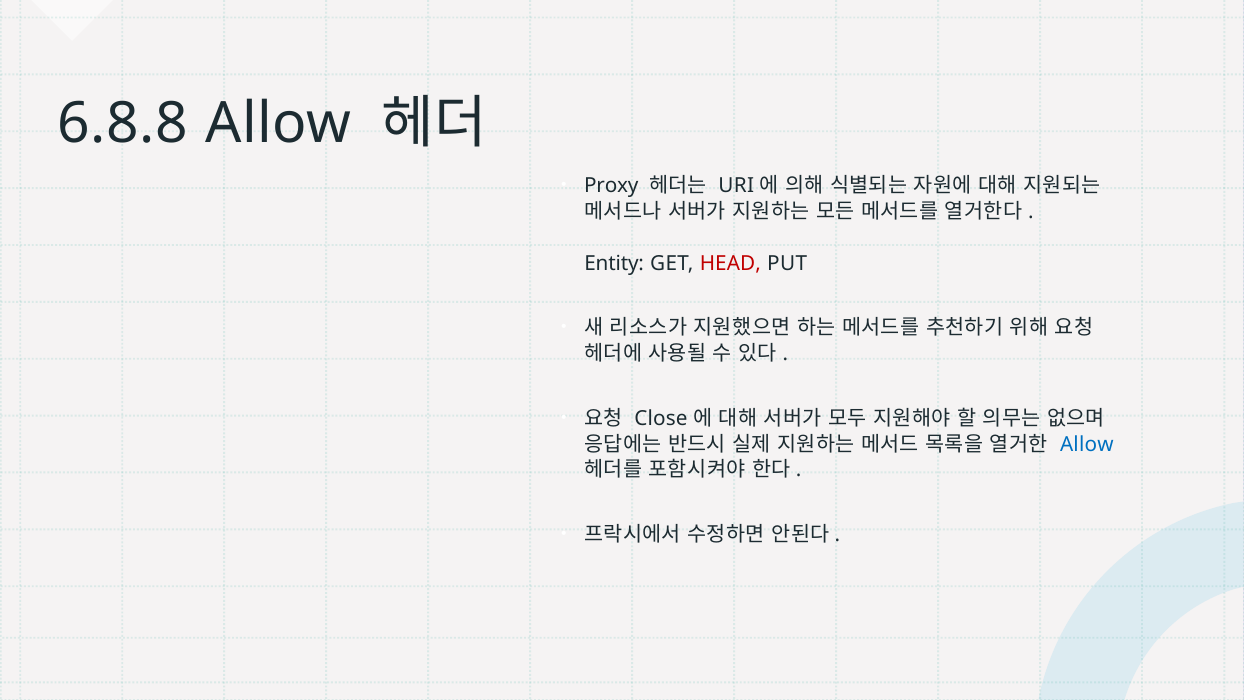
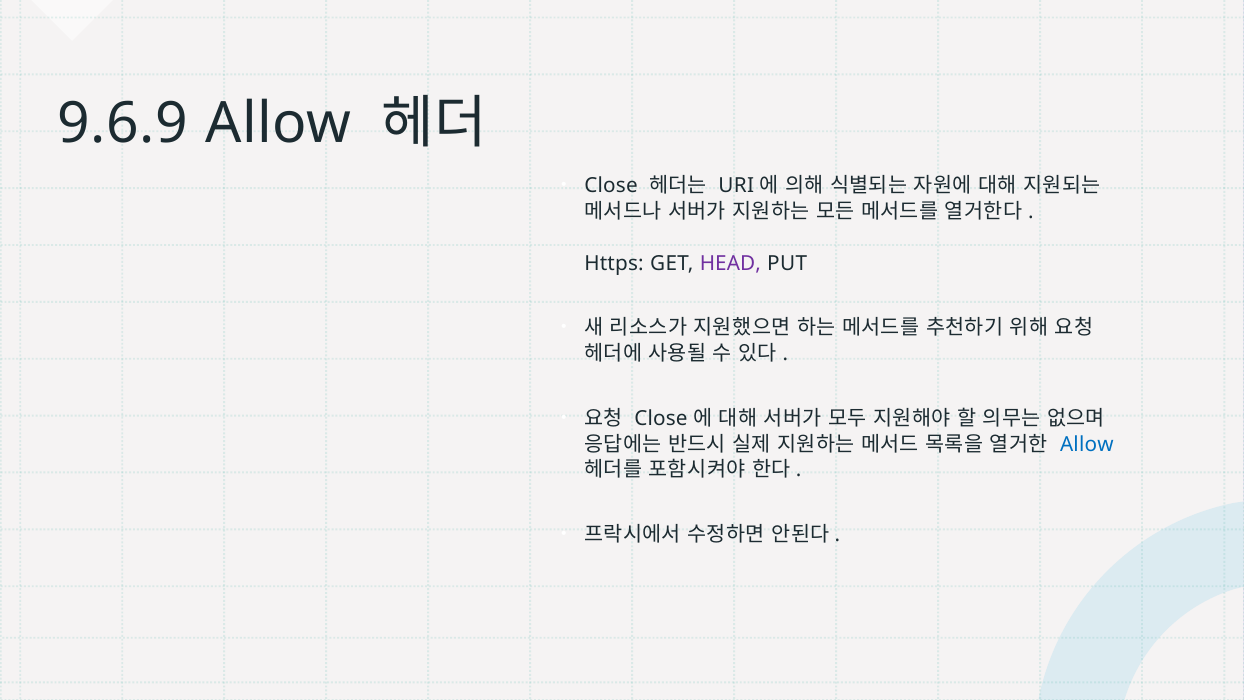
6.8.8: 6.8.8 -> 9.6.9 (123, 124)
Proxy: Proxy -> Close (611, 186)
Entity: Entity -> Https (614, 263)
HEAD colour: red -> purple (730, 263)
